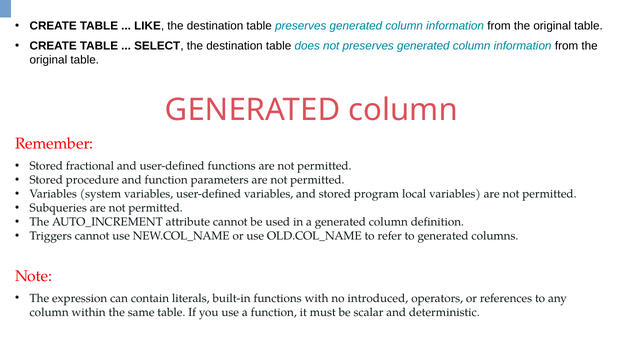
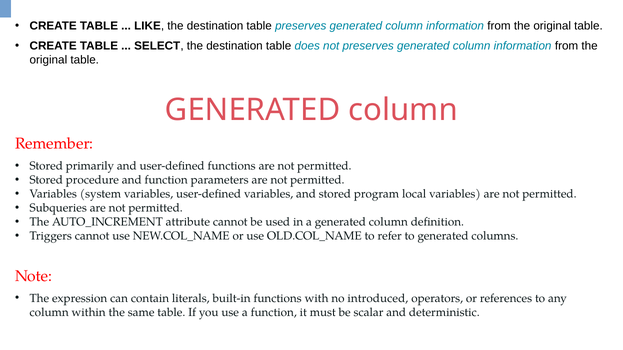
fractional: fractional -> primarily (90, 166)
